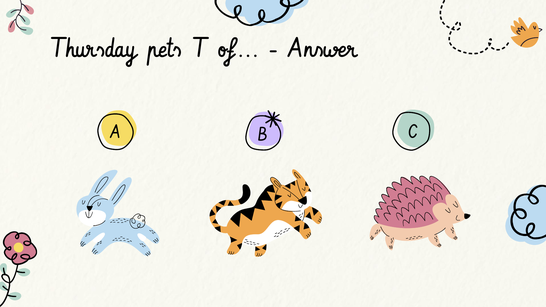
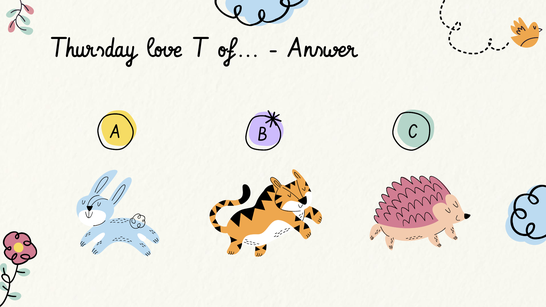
pets: pets -> love (164, 48)
